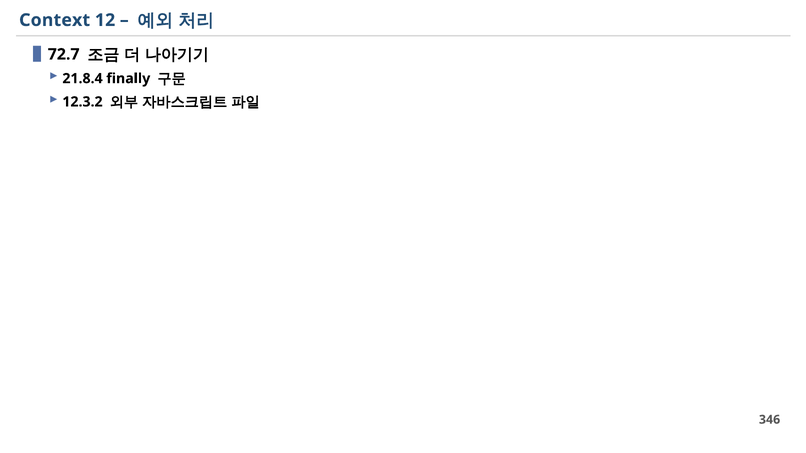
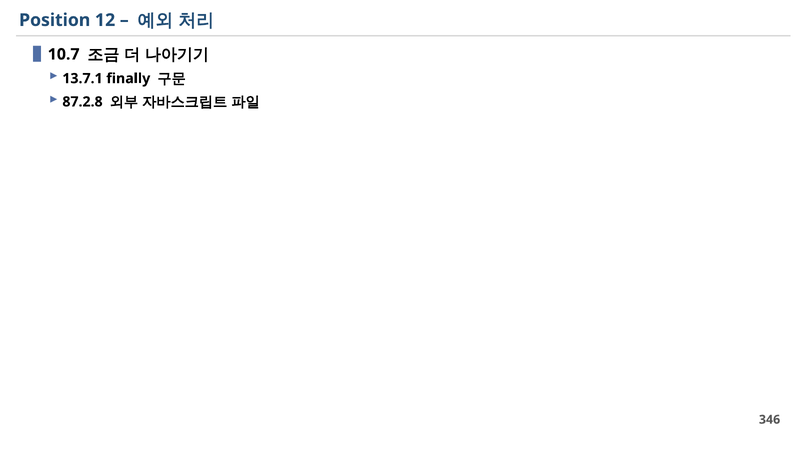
Context: Context -> Position (55, 20)
72.7: 72.7 -> 10.7 (64, 54)
21.8.4: 21.8.4 -> 13.7.1 (83, 79)
12.3.2: 12.3.2 -> 87.2.8 (83, 102)
